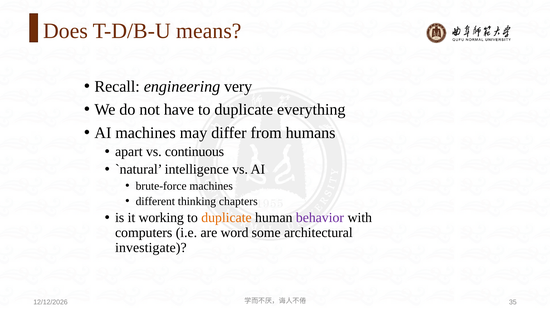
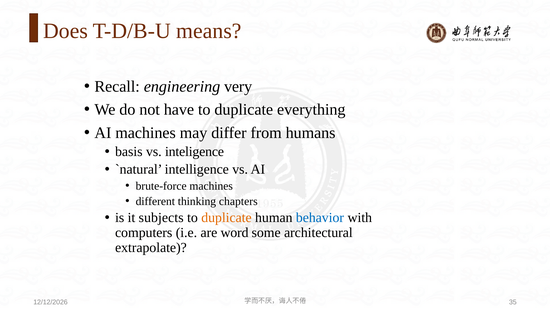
apart: apart -> basis (129, 151)
continuous: continuous -> inteligence (195, 151)
working: working -> subjects (161, 217)
behavior colour: purple -> blue (320, 217)
investigate: investigate -> extrapolate (151, 247)
